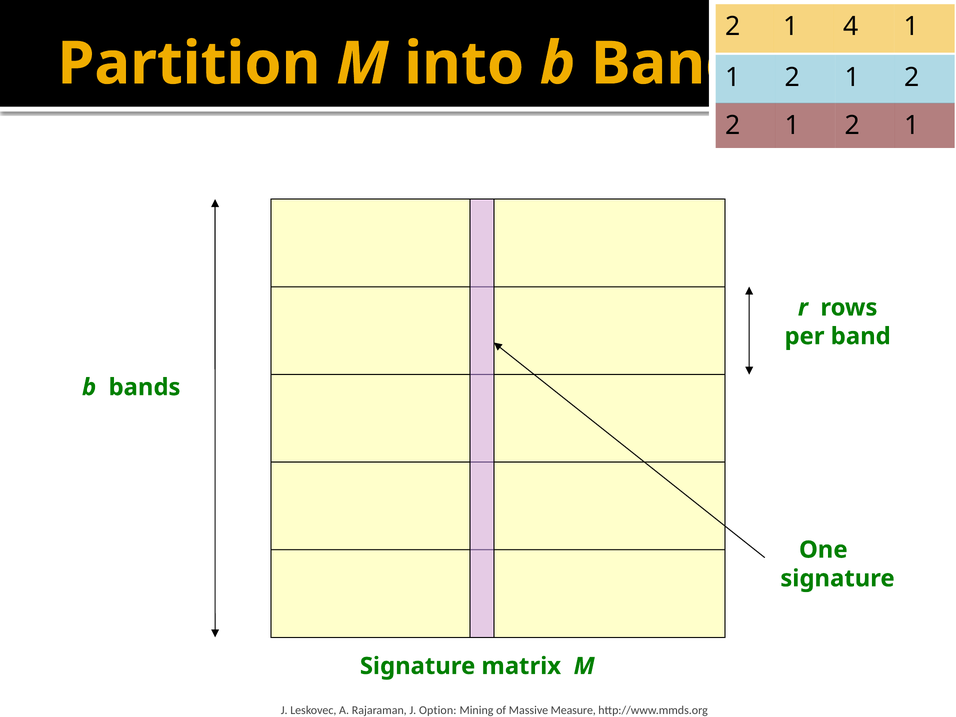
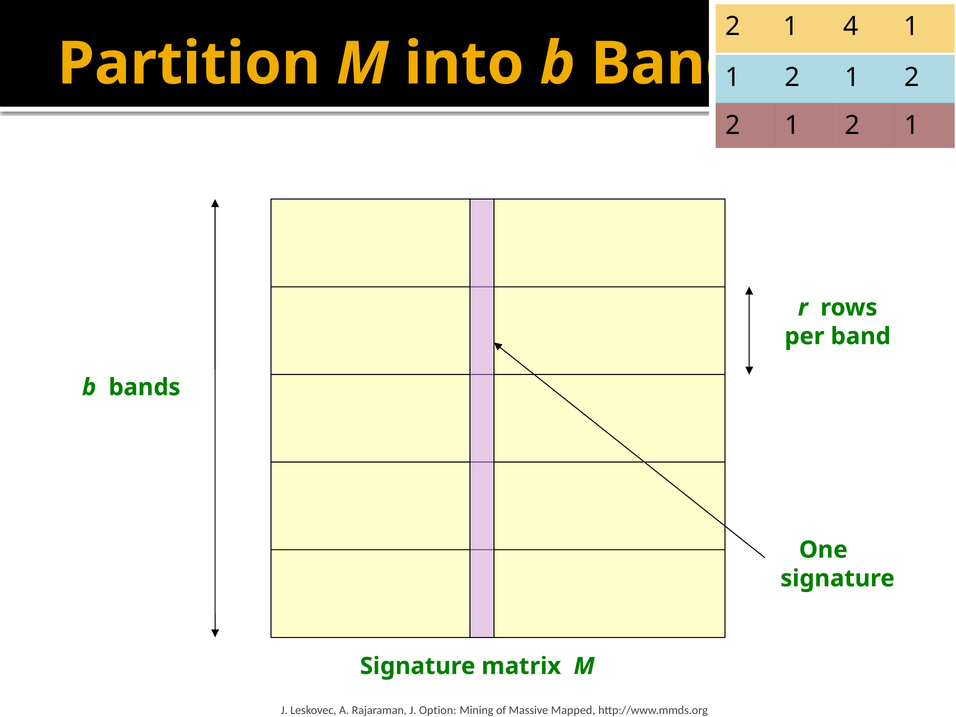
Measure: Measure -> Mapped (573, 710)
